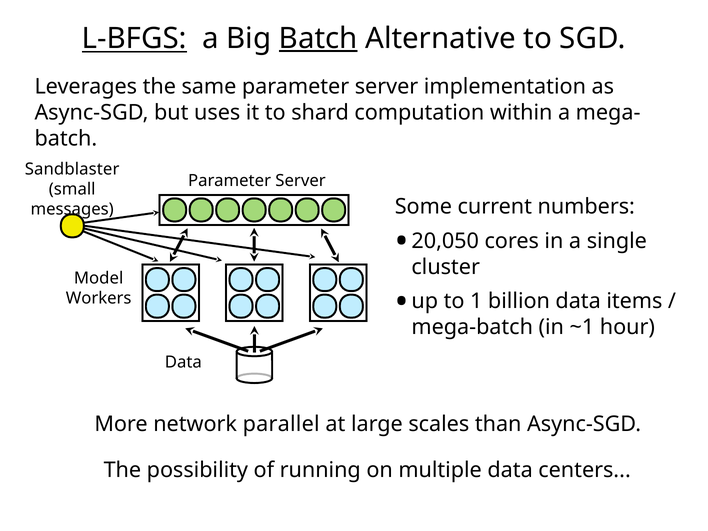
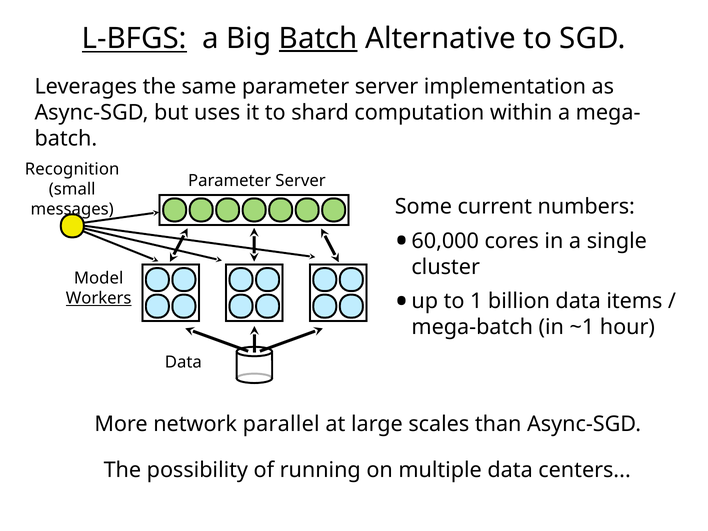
Sandblaster: Sandblaster -> Recognition (72, 169)
20,050: 20,050 -> 60,000 (445, 241)
Workers underline: none -> present (99, 298)
